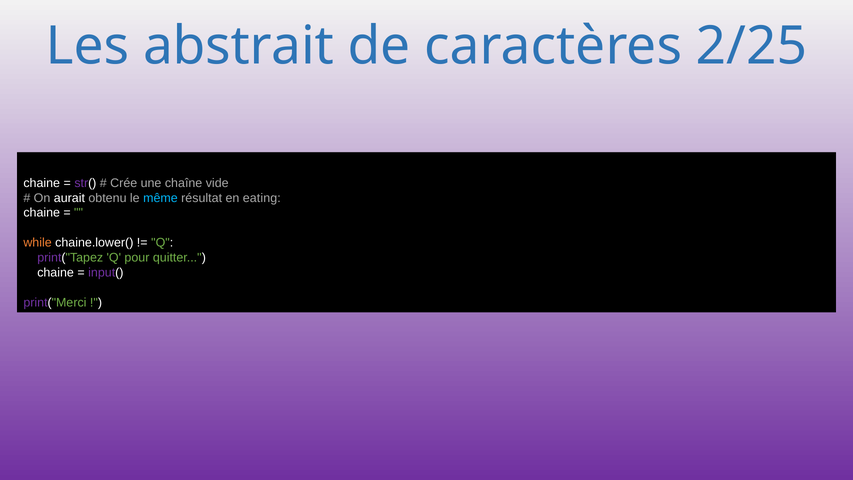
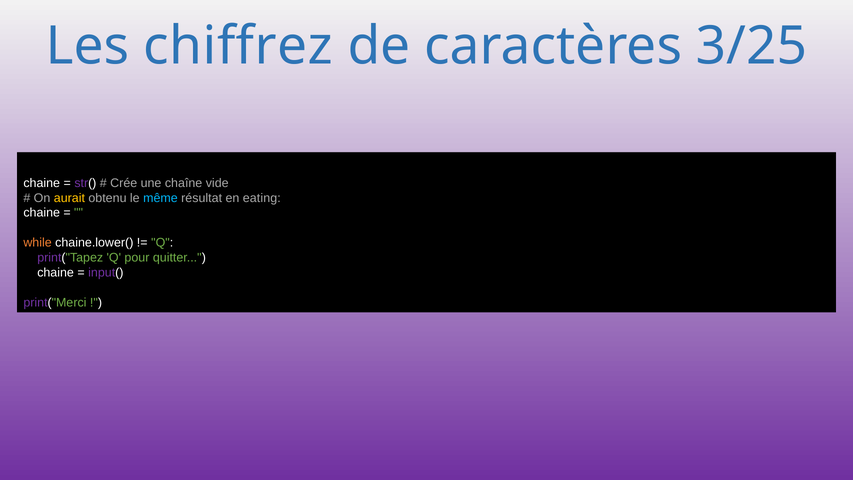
abstrait: abstrait -> chiffrez (238, 46)
2/25: 2/25 -> 3/25 (752, 46)
aurait colour: white -> yellow (69, 198)
